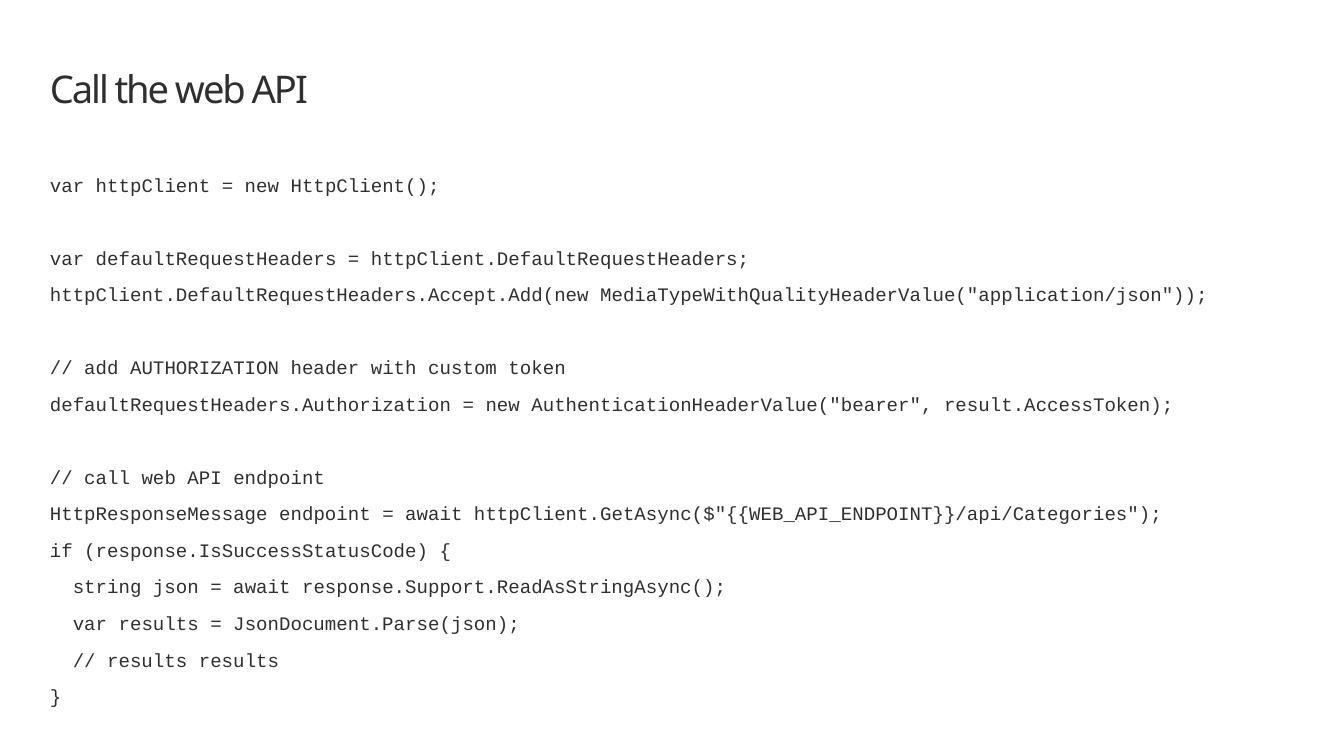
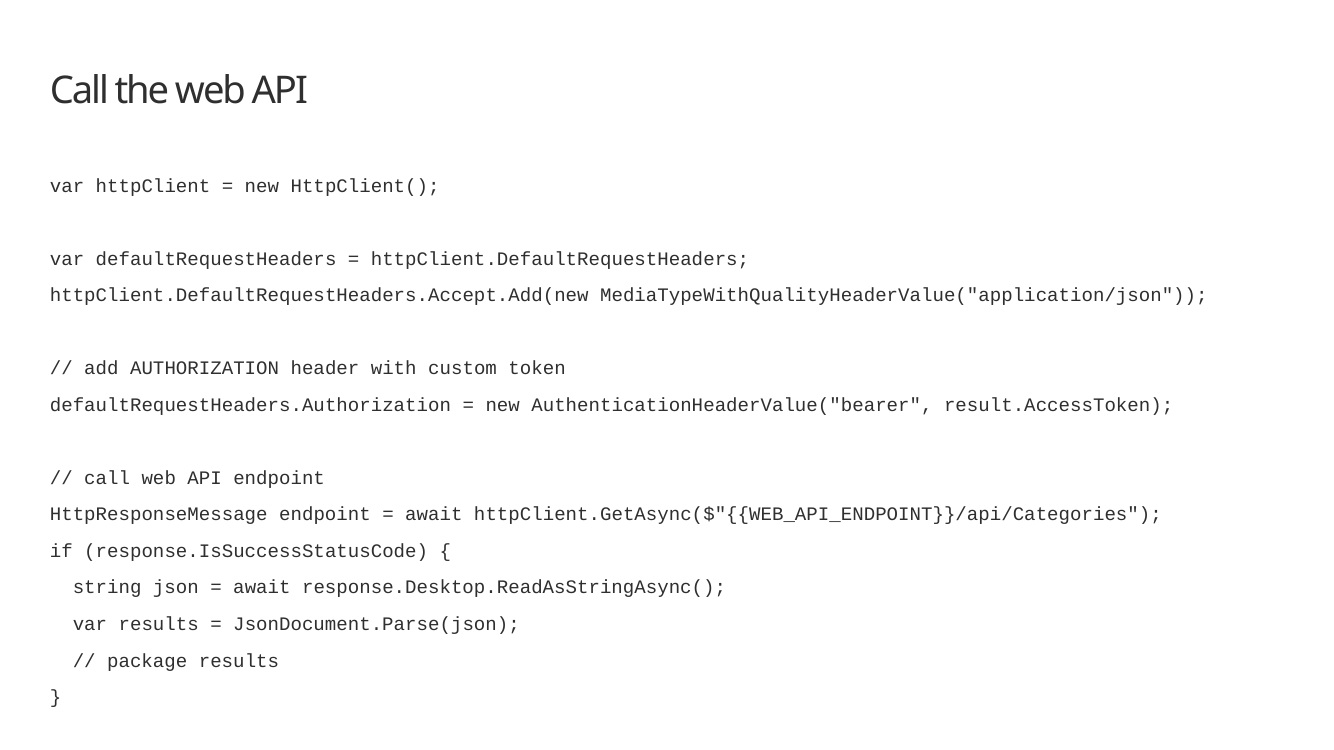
response.Support.ReadAsStringAsync(: response.Support.ReadAsStringAsync( -> response.Desktop.ReadAsStringAsync( (514, 588)
results: results -> package (147, 661)
